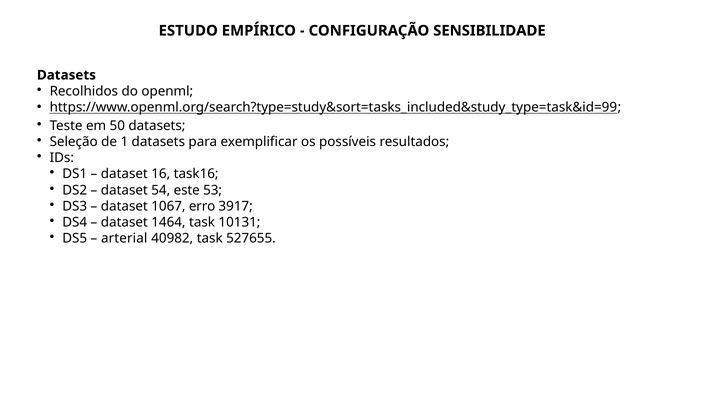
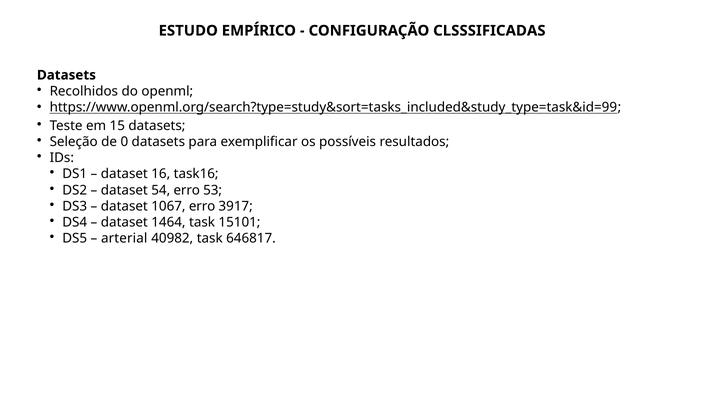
SENSIBILIDADE: SENSIBILIDADE -> CLSSSIFICADAS (489, 31)
50: 50 -> 15 (117, 126)
1: 1 -> 0 (124, 142)
54 este: este -> erro (187, 190)
10131: 10131 -> 15101 (239, 222)
527655: 527655 -> 646817 (251, 238)
